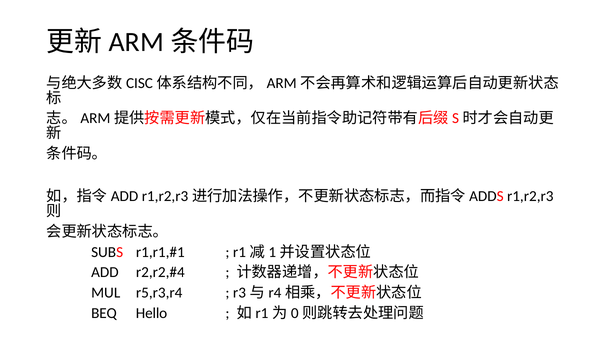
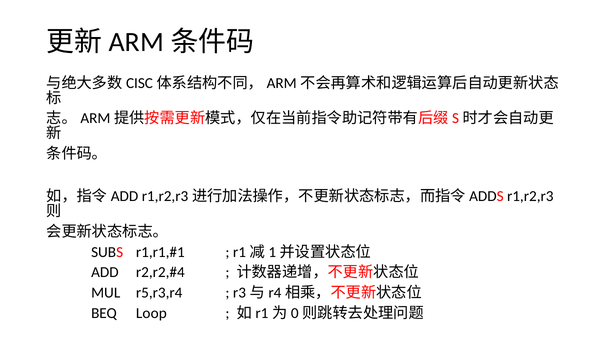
Hello: Hello -> Loop (151, 313)
